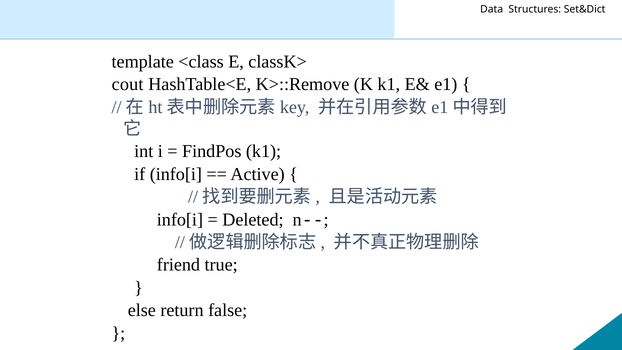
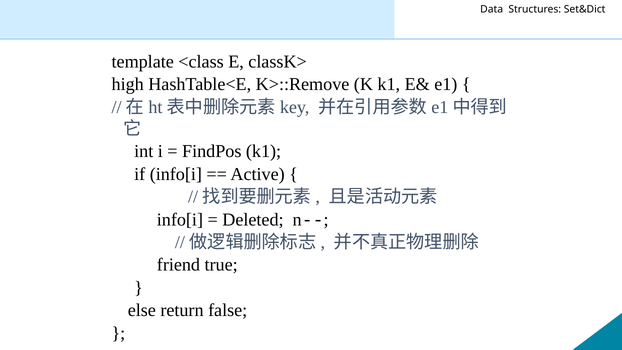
cout: cout -> high (128, 84)
